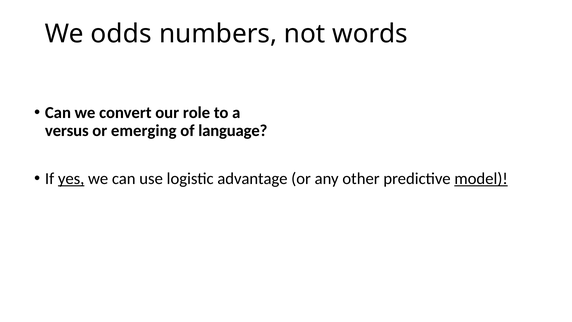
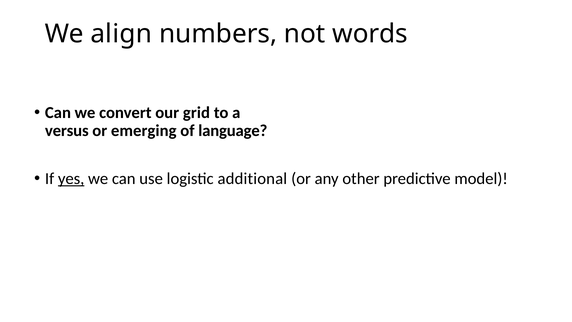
odds: odds -> align (121, 34)
role: role -> grid (196, 113)
advantage: advantage -> additional (252, 179)
model underline: present -> none (481, 179)
